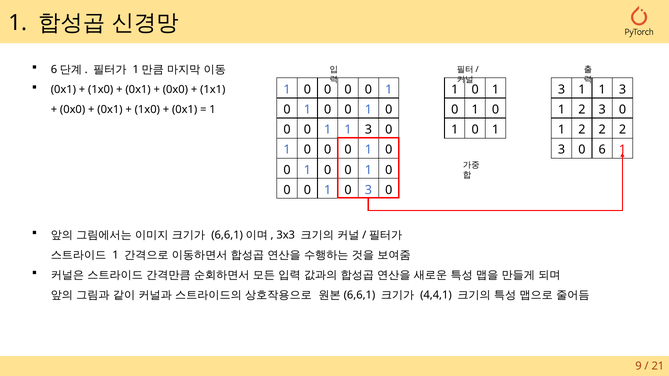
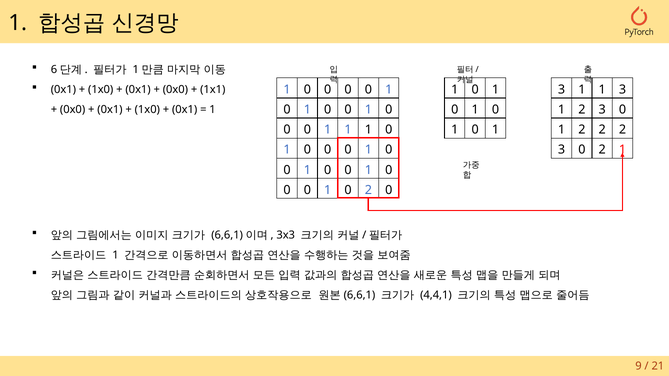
0 1 1 3: 3 -> 1 (368, 130)
3 0 6: 6 -> 2 (602, 150)
1 0 3: 3 -> 2 (368, 190)
